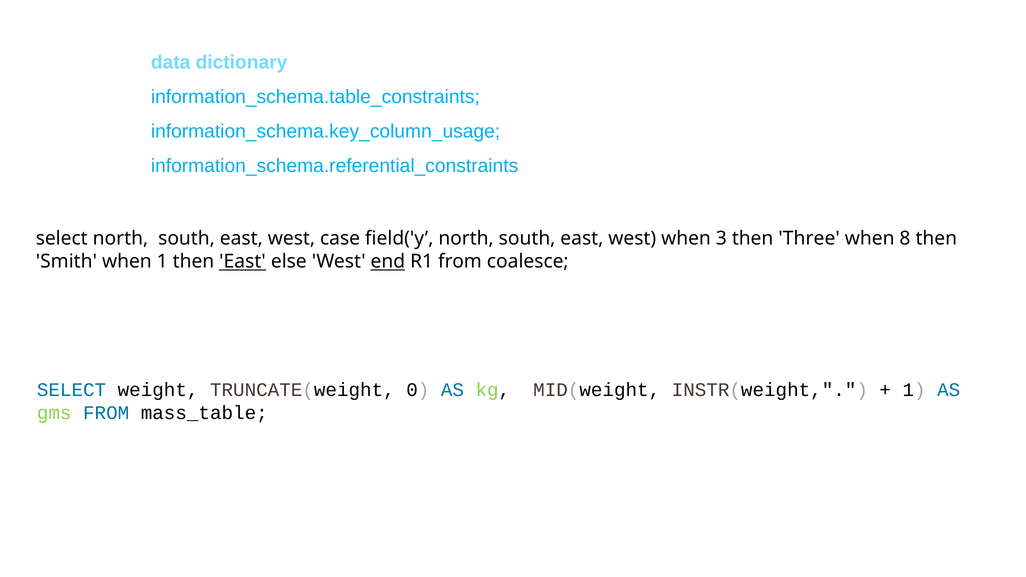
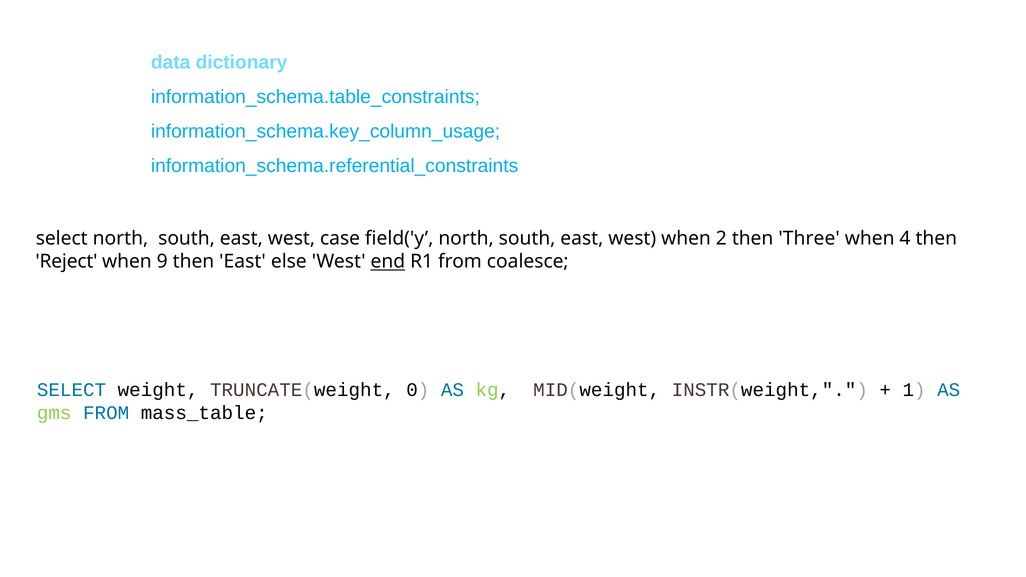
3: 3 -> 2 (721, 239)
8: 8 -> 4 (905, 239)
Smith: Smith -> Reject (66, 262)
when 1: 1 -> 9 (162, 262)
East underline: present -> none (243, 262)
